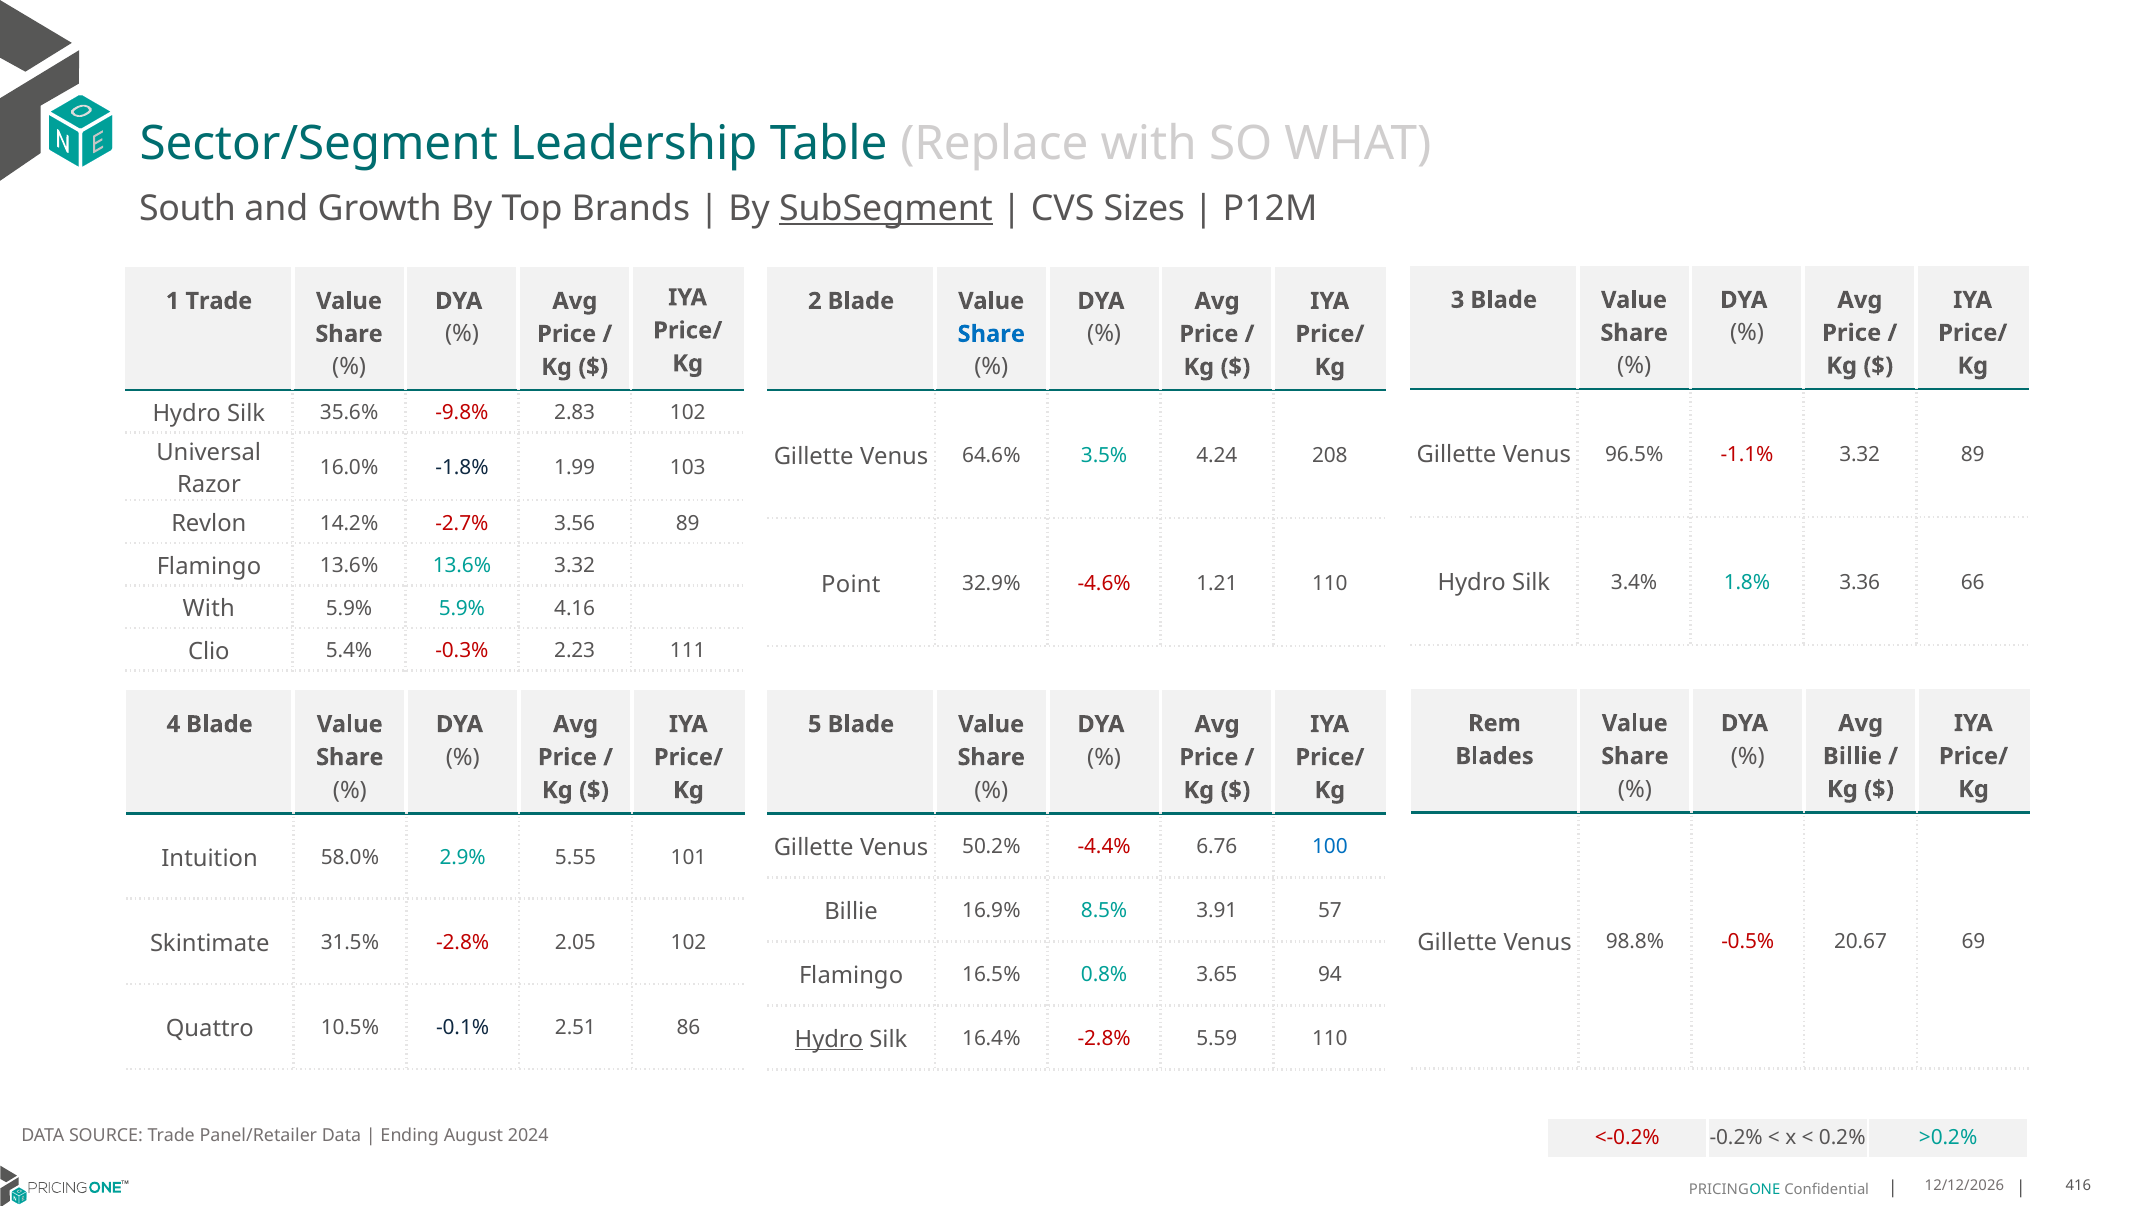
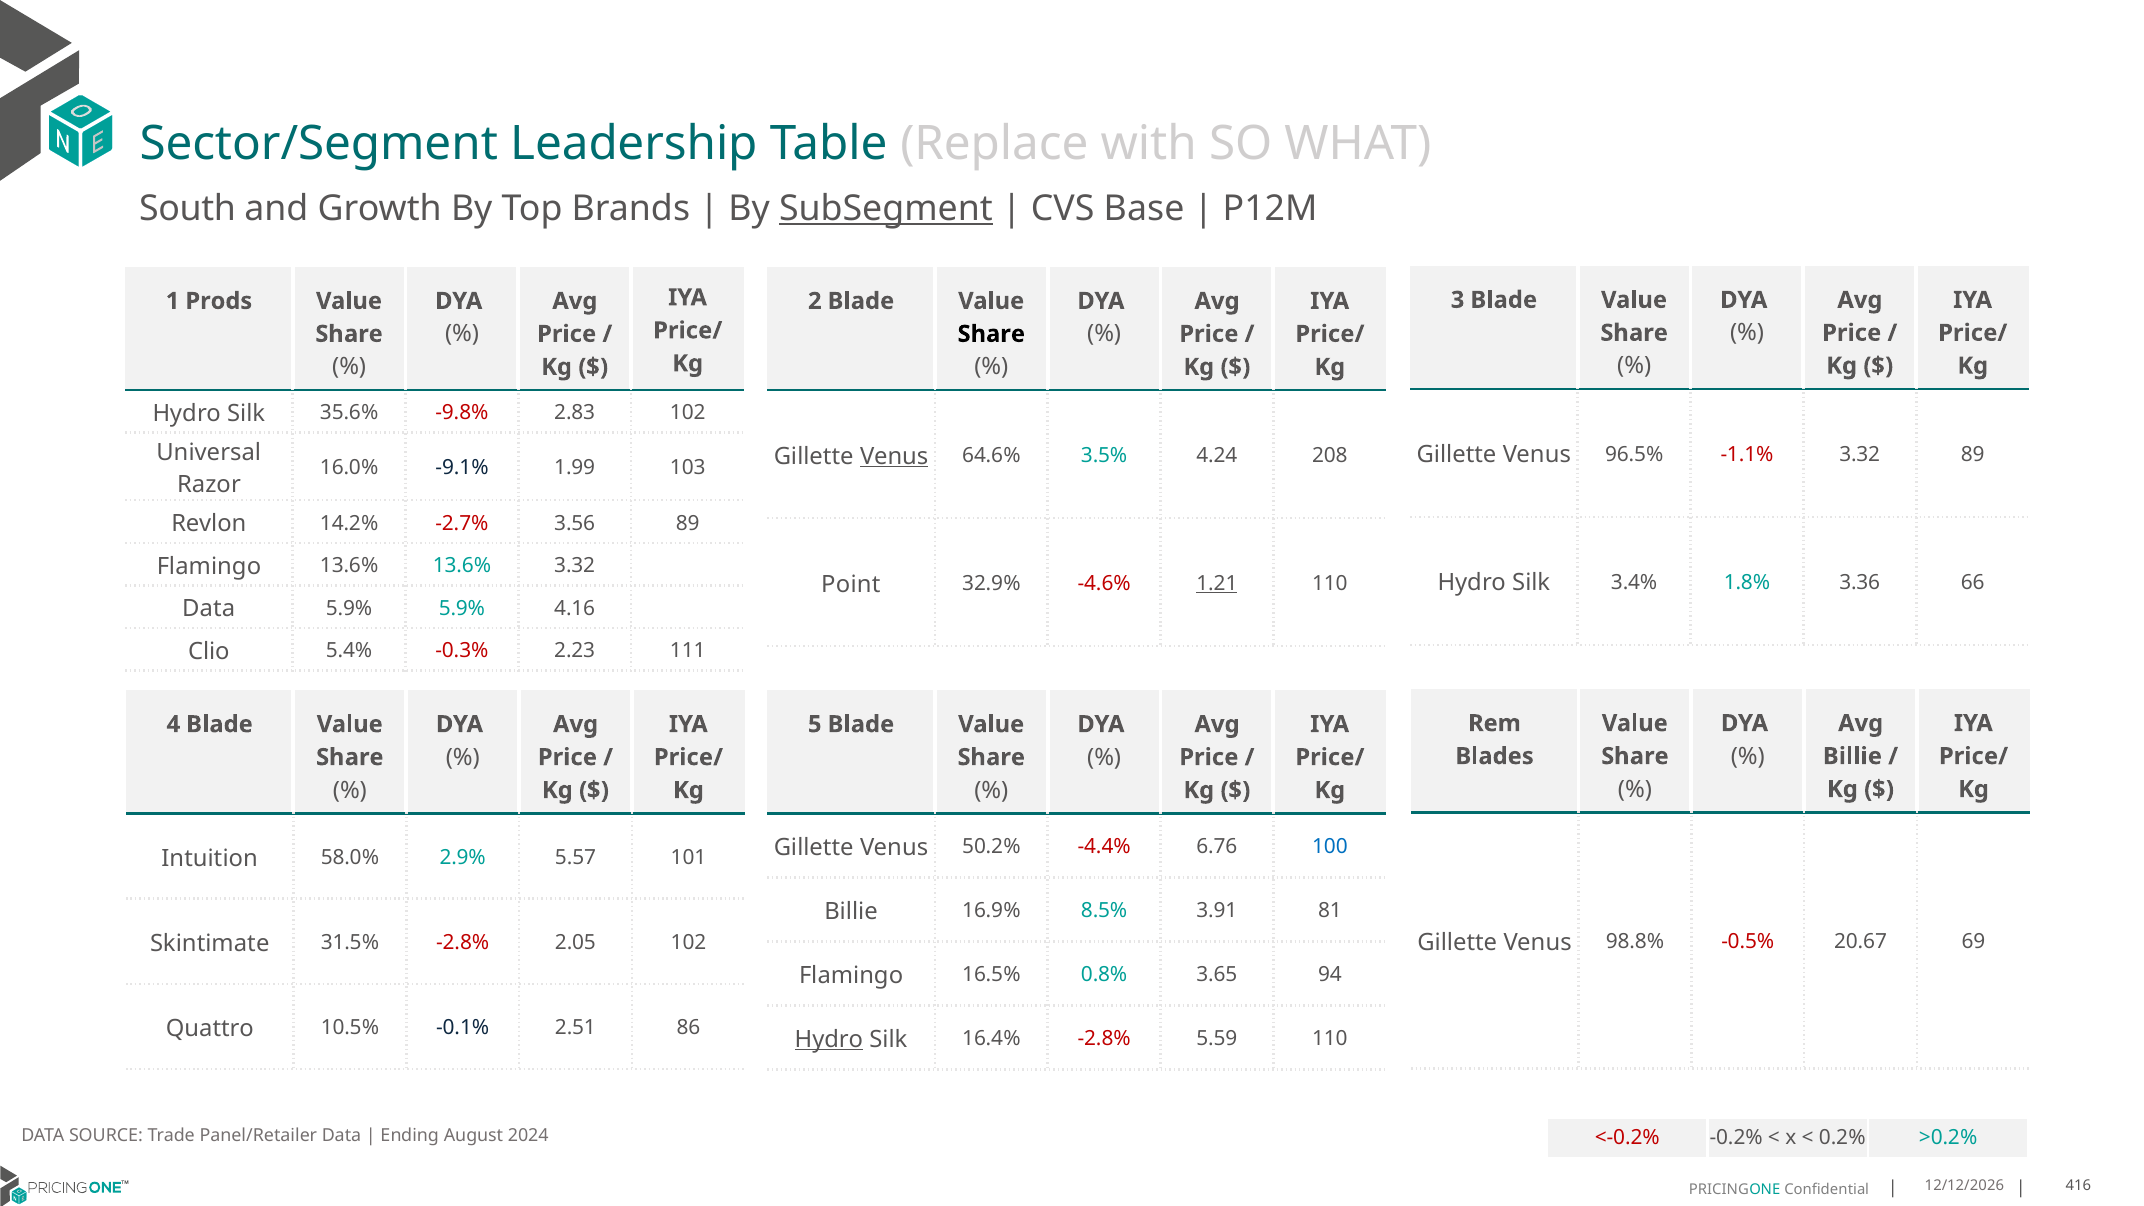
Sizes: Sizes -> Base (1144, 209)
1 Trade: Trade -> Prods (219, 301)
Share colour: blue -> black (991, 334)
Venus underline: none -> present (894, 456)
-1.8%: -1.8% -> -9.1% (462, 468)
1.21 underline: none -> present (1217, 584)
With: With -> Data (209, 609)
5.55: 5.55 -> 5.57 (575, 858)
57: 57 -> 81 (1330, 911)
